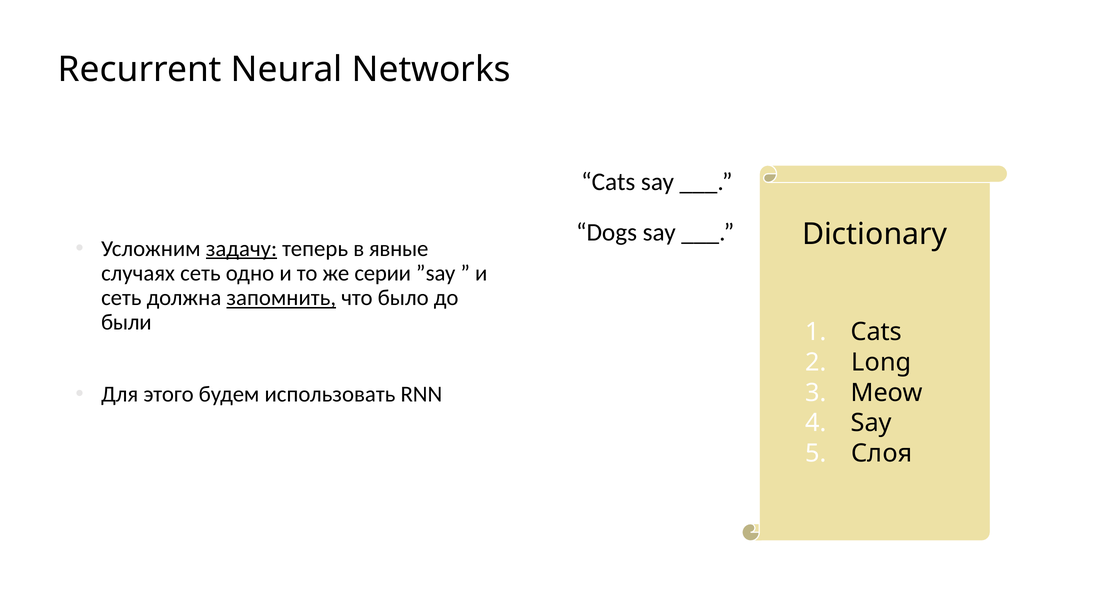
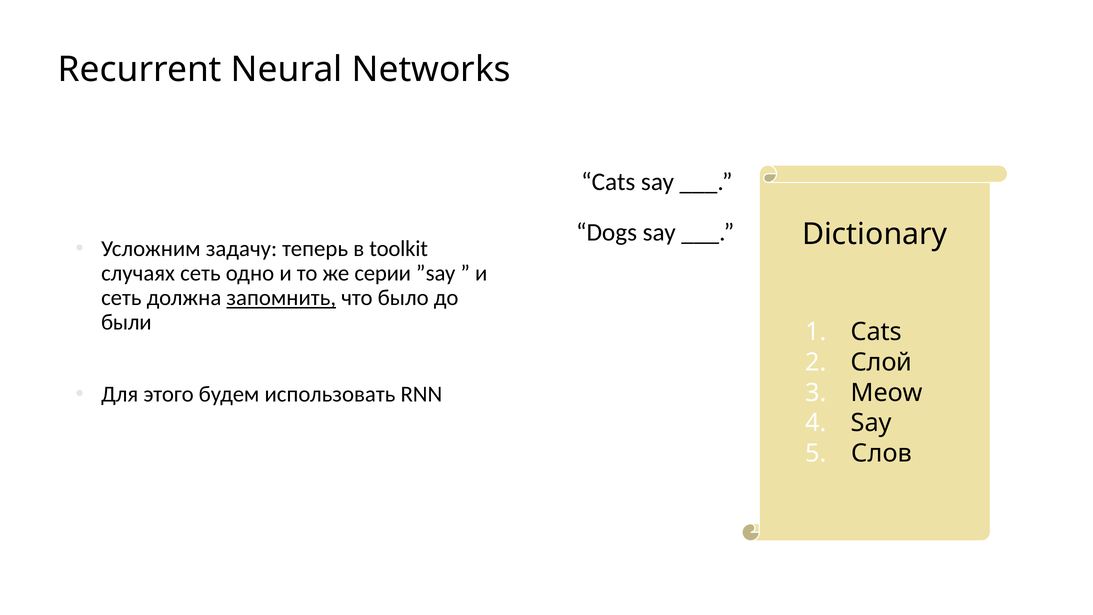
задачу underline: present -> none (241, 249)
явные: явные -> toolkit (399, 249)
Long: Long -> Слой (881, 362)
Слоя: Слоя -> Слов (882, 453)
